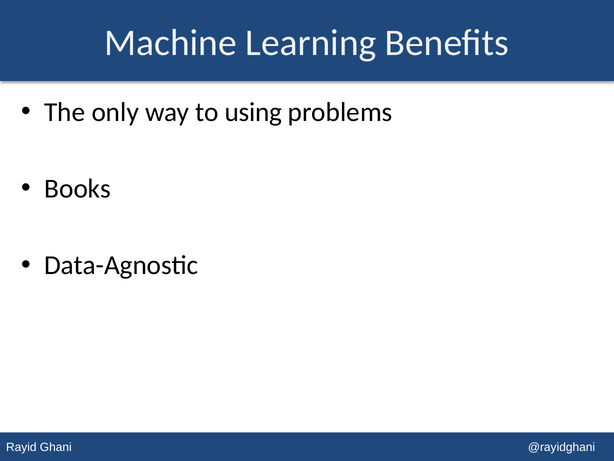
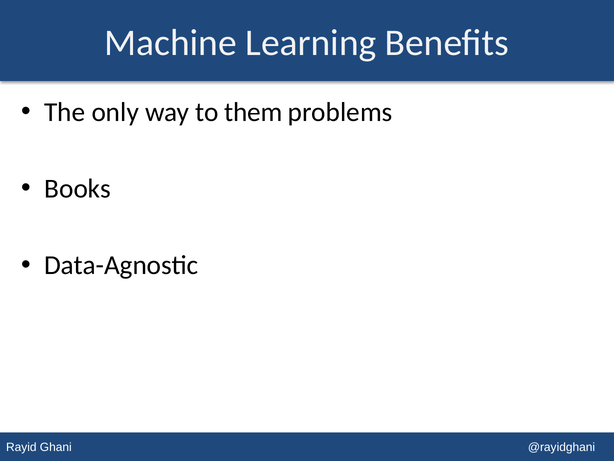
using: using -> them (253, 112)
